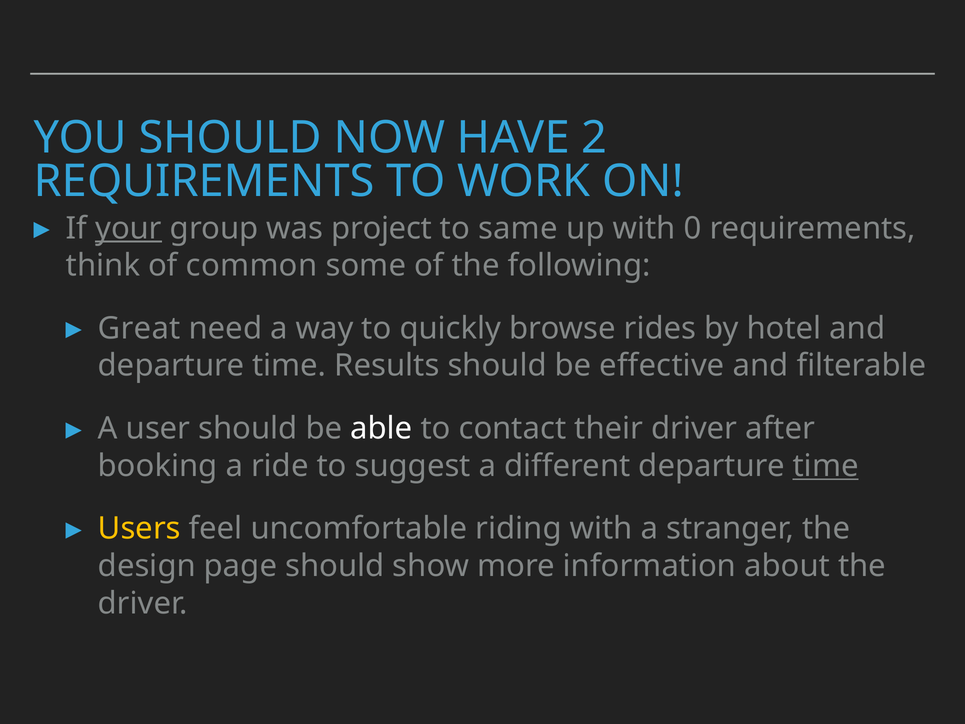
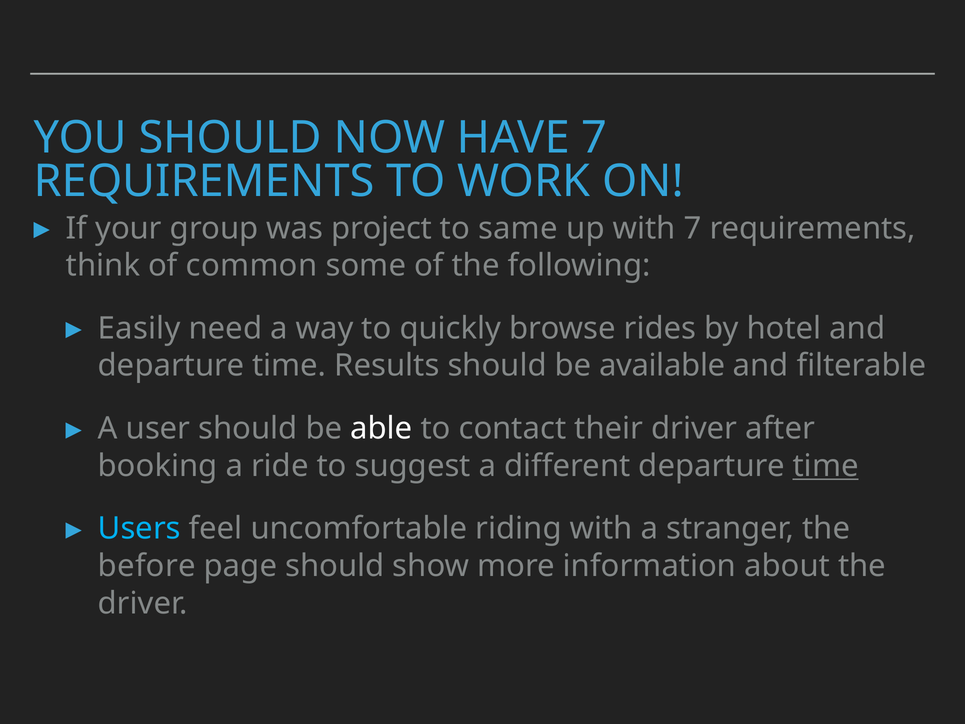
HAVE 2: 2 -> 7 (594, 138)
your underline: present -> none (128, 228)
with 0: 0 -> 7 (693, 228)
Great: Great -> Easily (139, 328)
effective: effective -> available (662, 366)
Users colour: yellow -> light blue (139, 528)
design: design -> before (147, 566)
